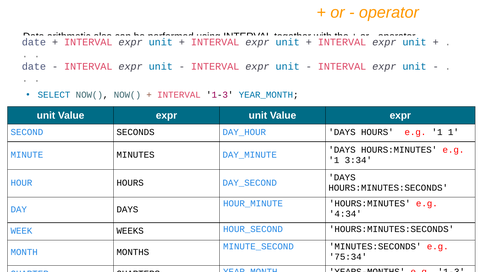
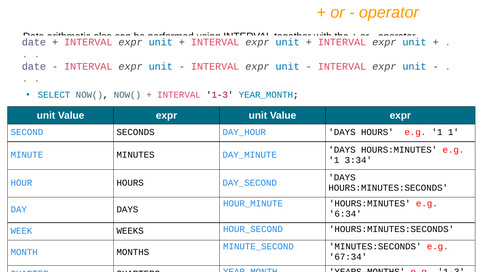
4:34: 4:34 -> 6:34 (345, 214)
75:34: 75:34 -> 67:34 (348, 257)
